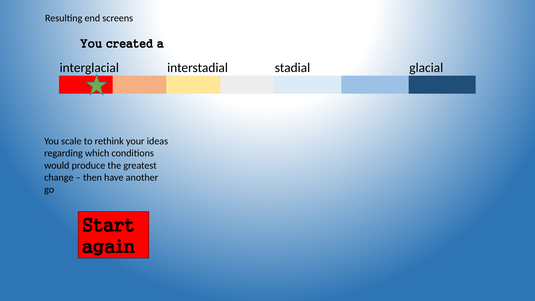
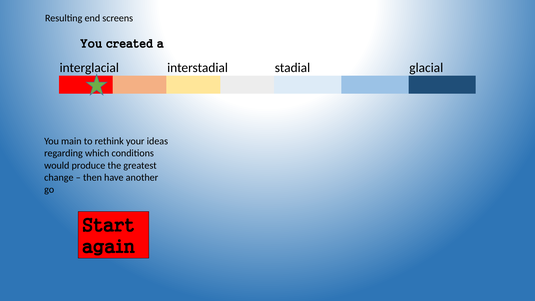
scale: scale -> main (71, 141)
